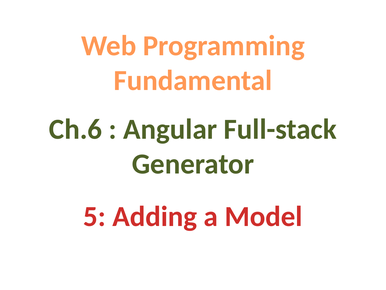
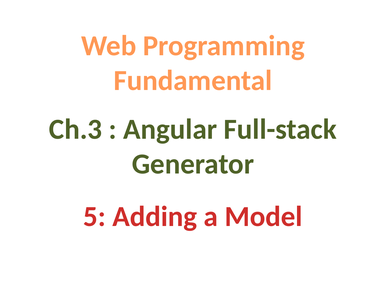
Ch.6: Ch.6 -> Ch.3 (76, 129)
